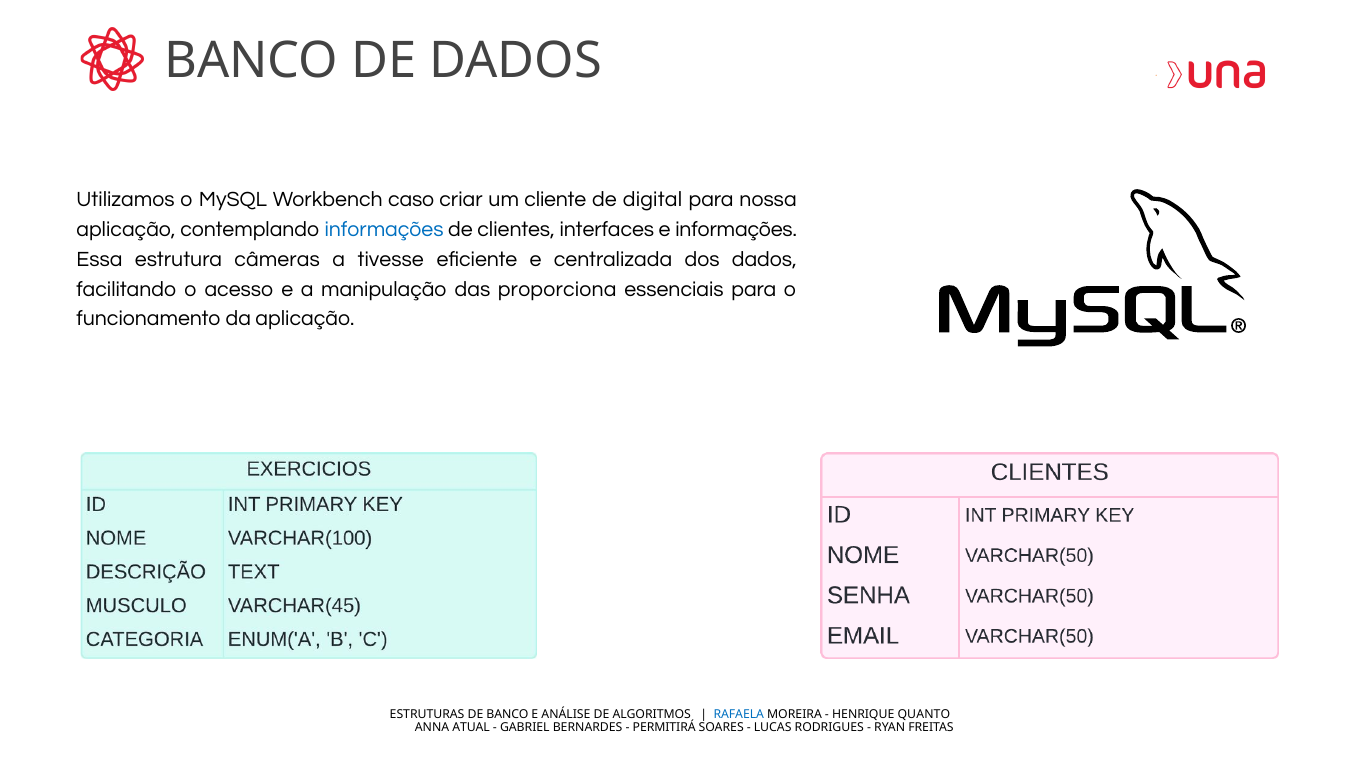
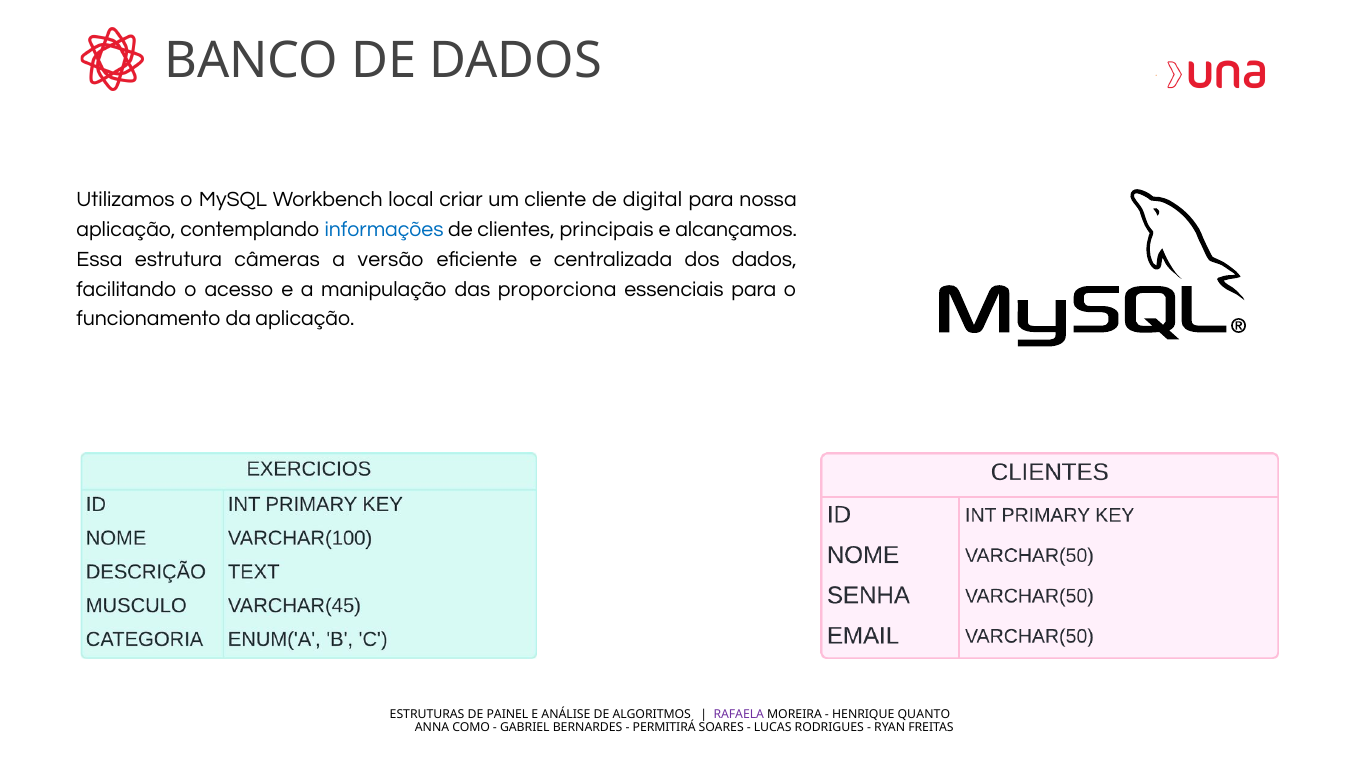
caso: caso -> local (411, 200)
interfaces: interfaces -> principais (607, 230)
e informações: informações -> alcançamos (736, 230)
tivesse: tivesse -> versão (391, 259)
DE BANCO: BANCO -> PAINEL (507, 714)
RAFAELA colour: blue -> purple (739, 714)
ATUAL: ATUAL -> COMO (471, 728)
